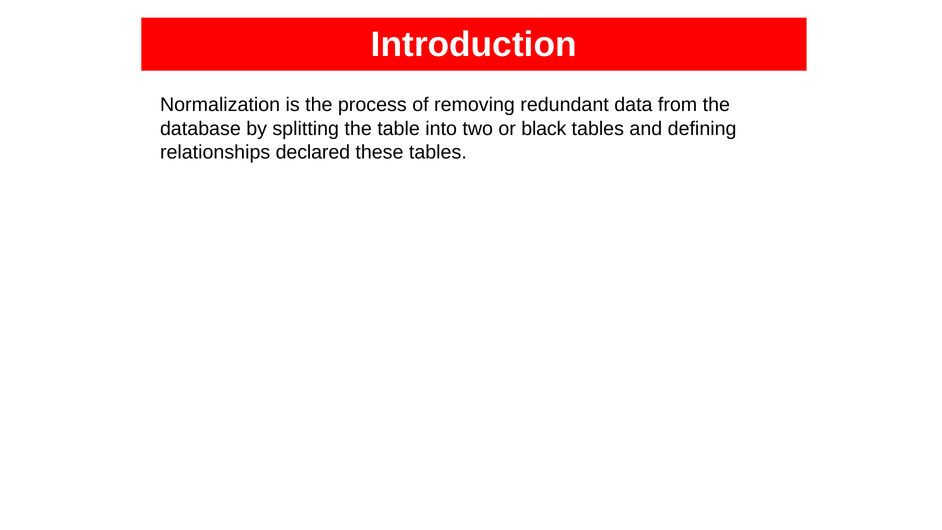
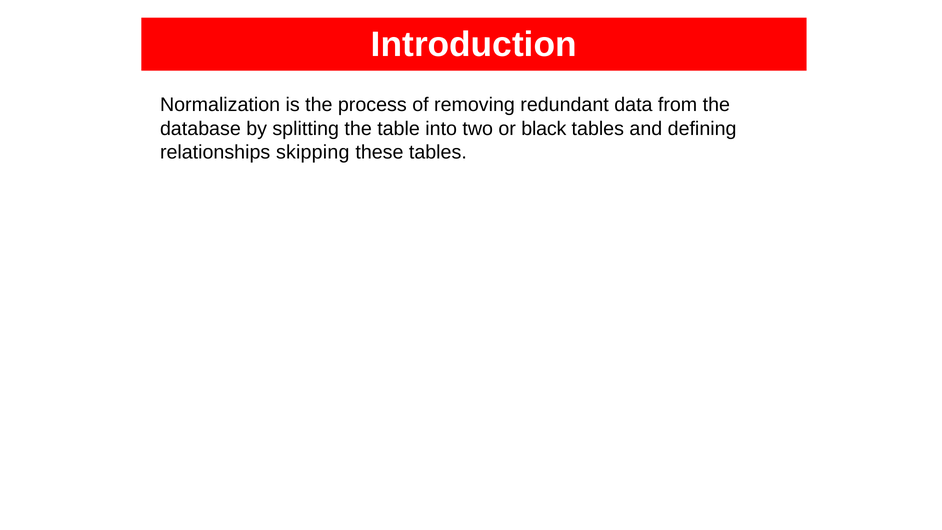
declared: declared -> skipping (313, 152)
